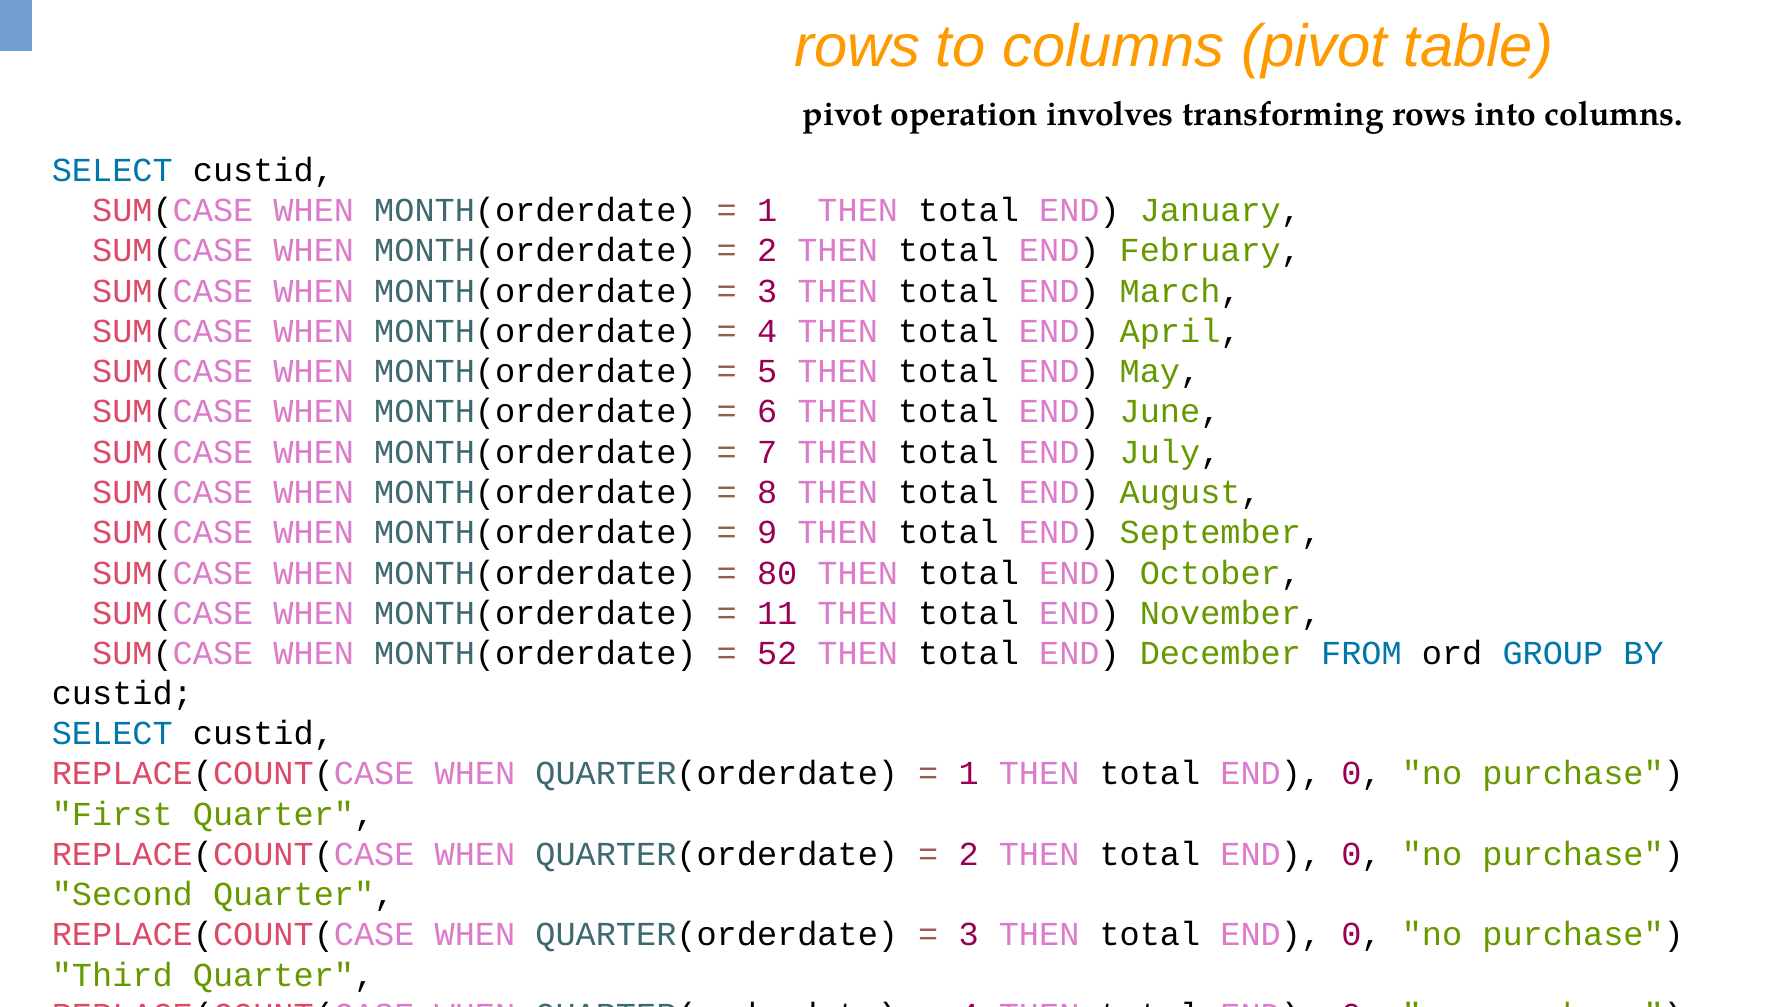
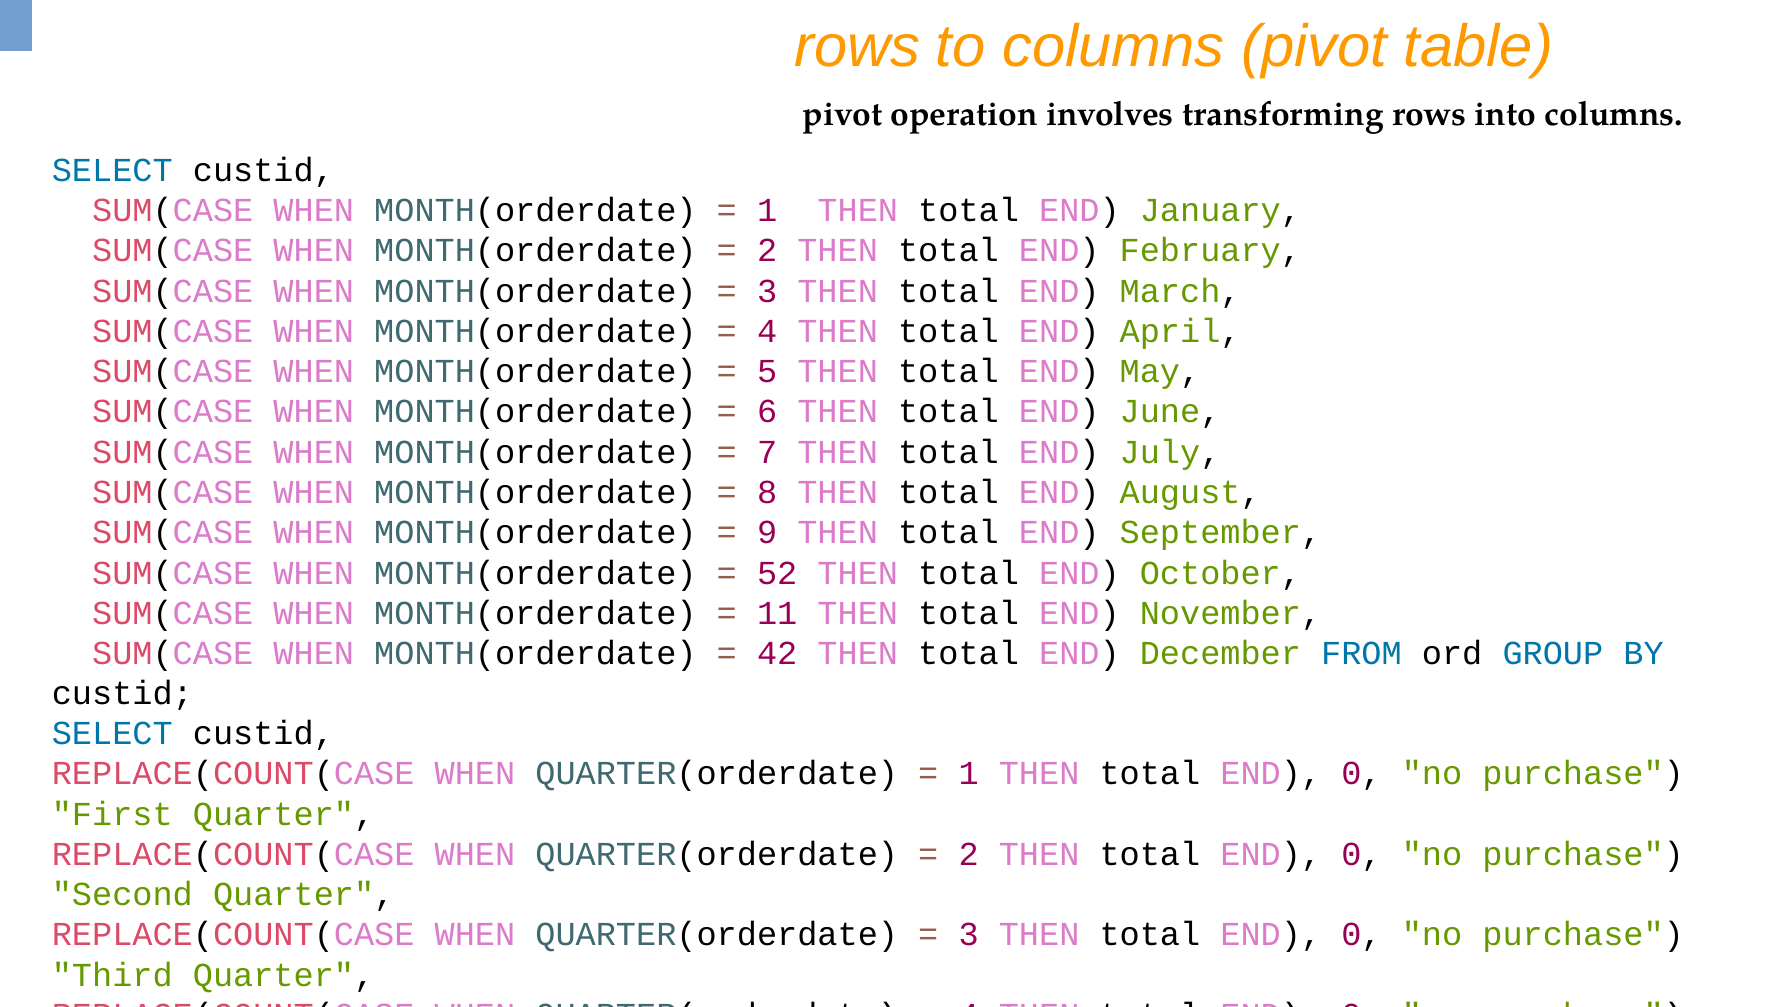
80: 80 -> 52 (777, 573)
52: 52 -> 42 (777, 654)
